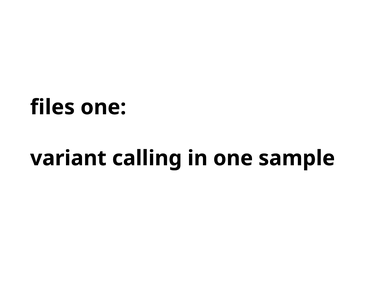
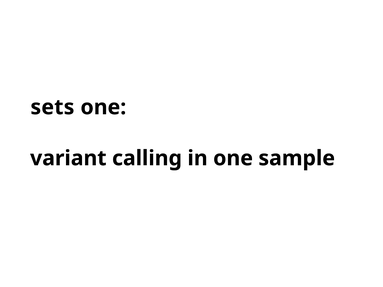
files: files -> sets (52, 107)
